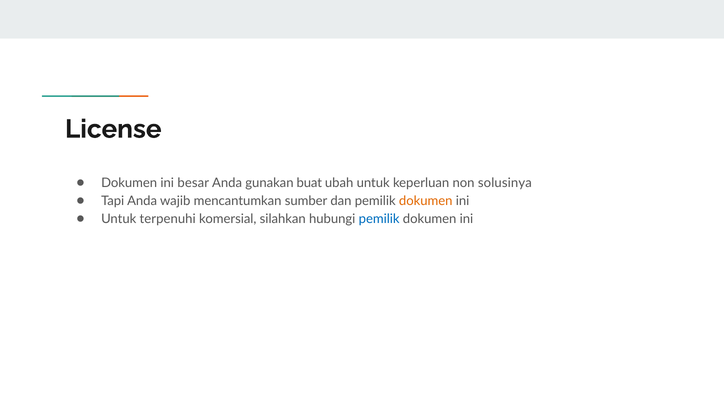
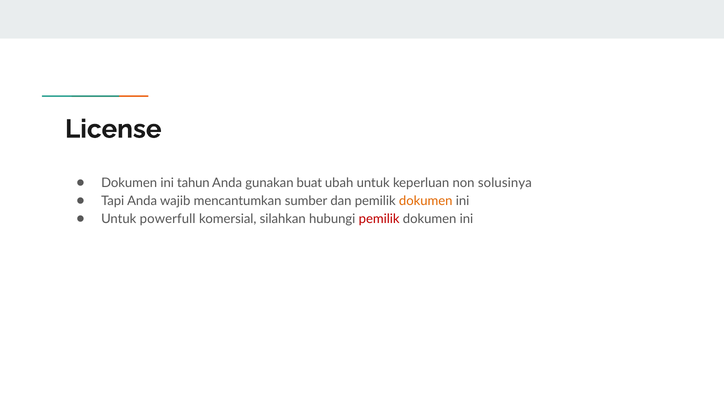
besar: besar -> tahun (193, 183)
terpenuhi: terpenuhi -> powerfull (168, 219)
pemilik colour: blue -> red (379, 219)
